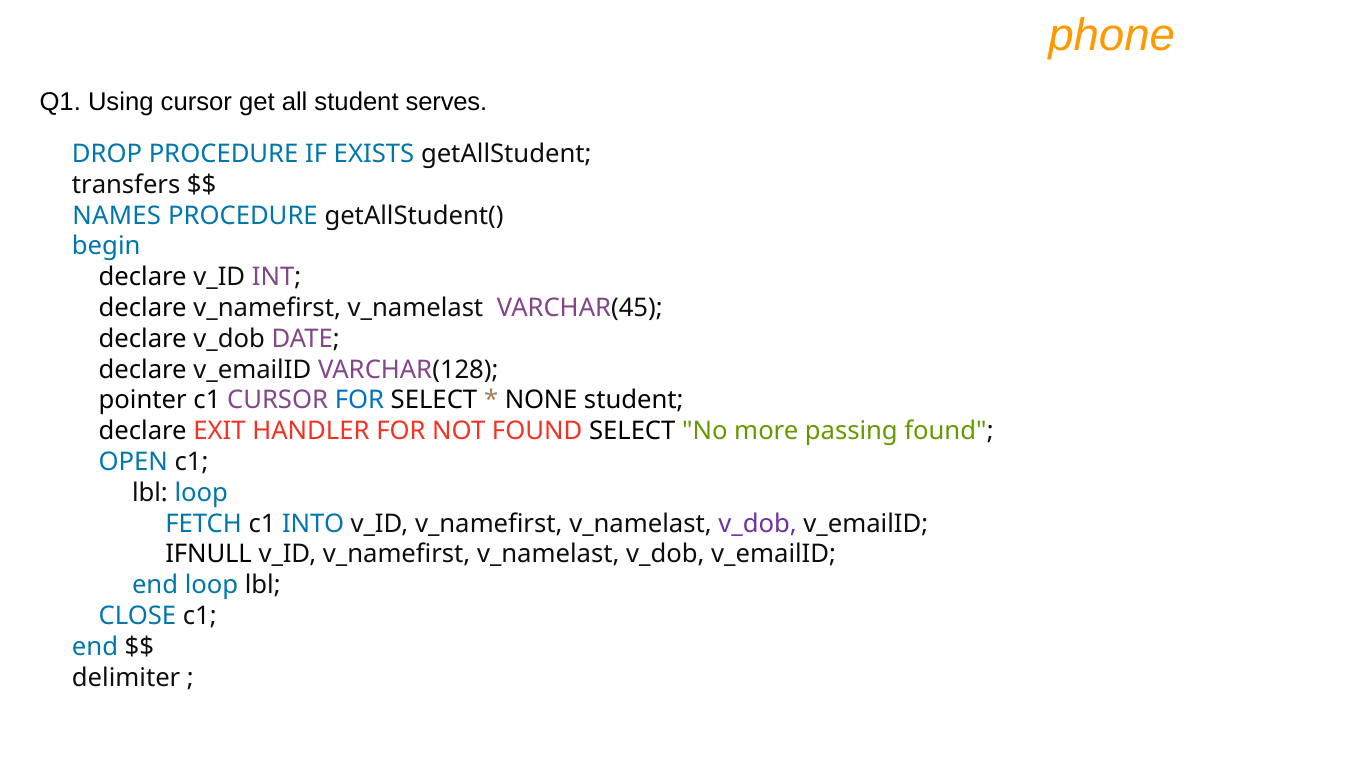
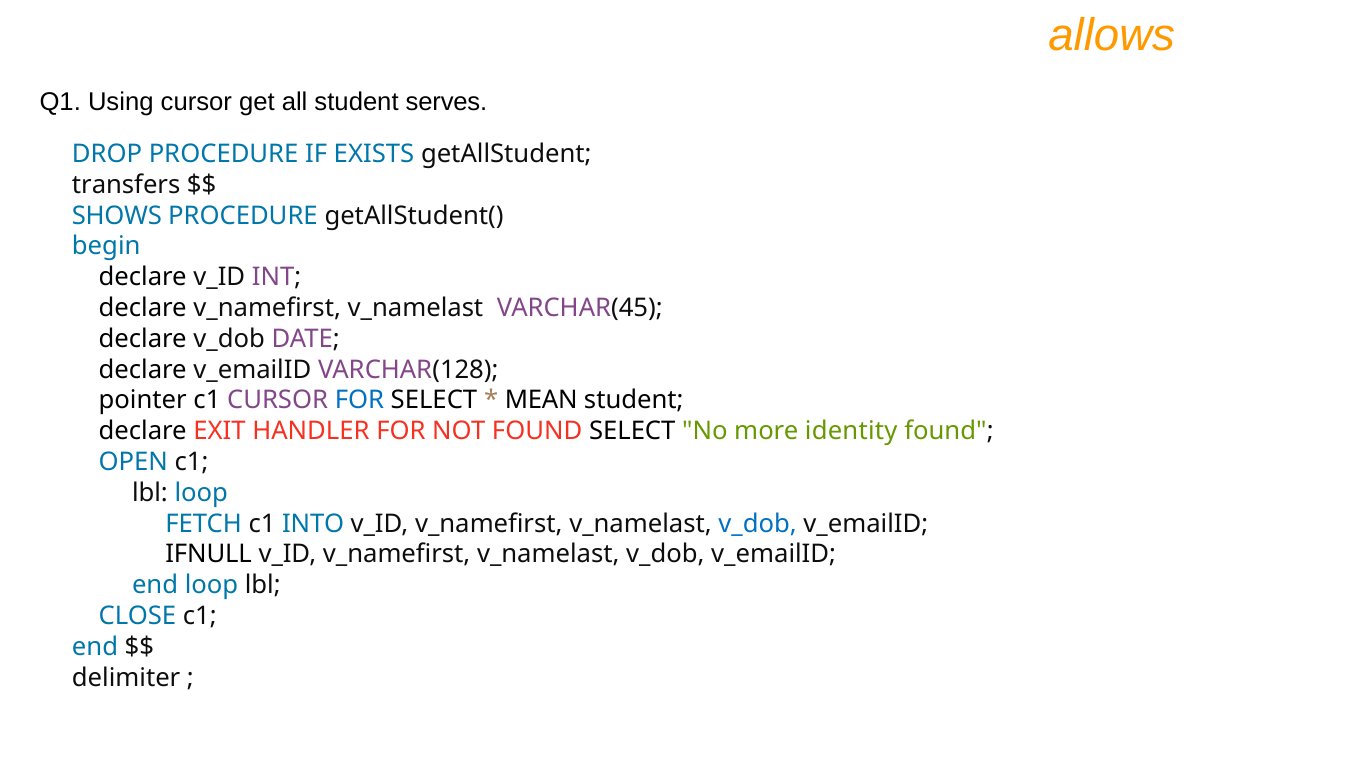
phone: phone -> allows (1112, 36)
NAMES: NAMES -> SHOWS (117, 216)
NONE: NONE -> MEAN (541, 400)
passing: passing -> identity (851, 431)
v_dob colour: purple -> blue (758, 524)
